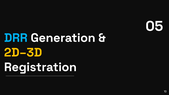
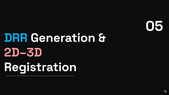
2D–3D colour: yellow -> pink (23, 52)
